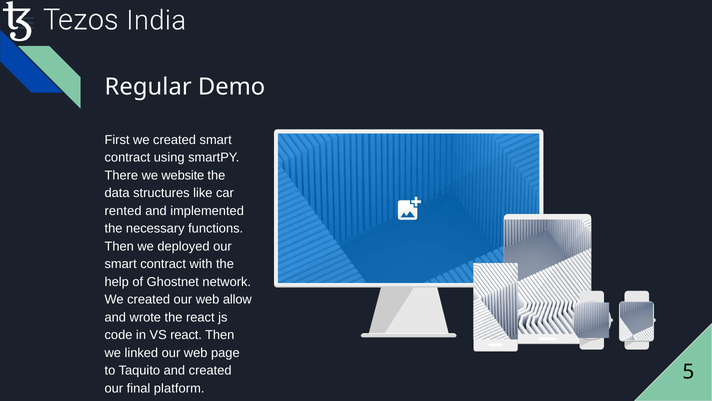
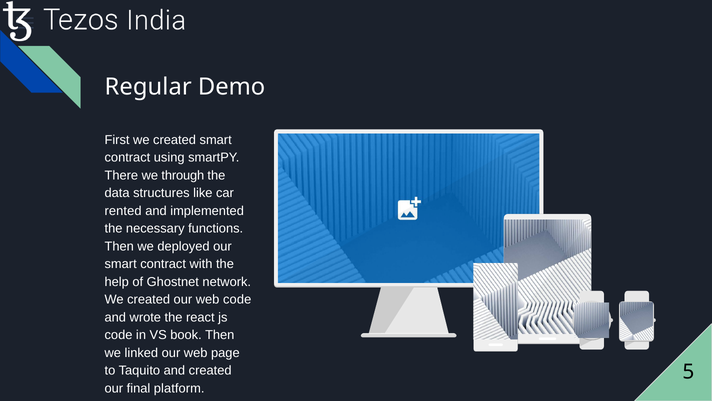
website: website -> through (183, 175)
web allow: allow -> code (237, 299)
VS react: react -> book (186, 335)
